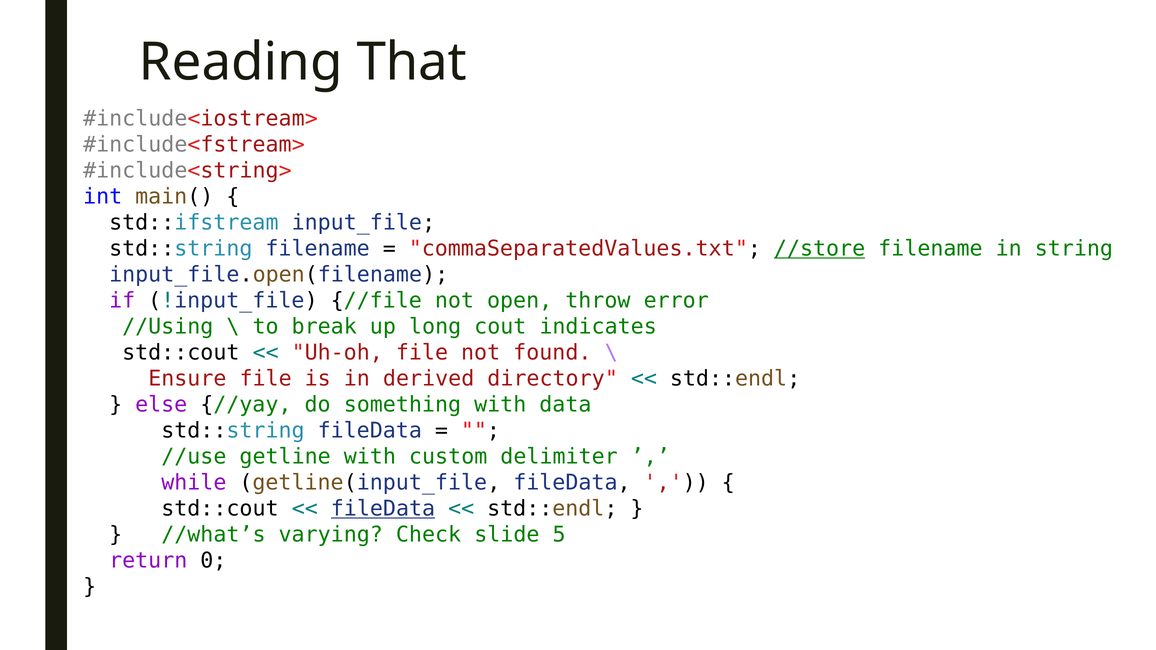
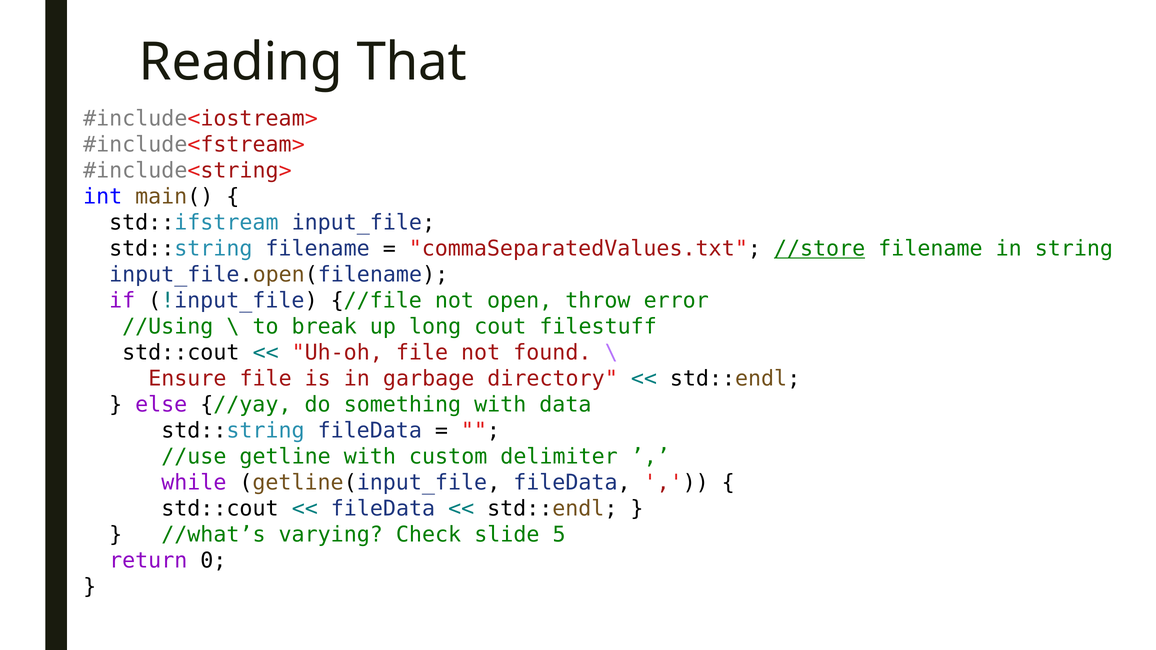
indicates: indicates -> filestuff (598, 327)
derived: derived -> garbage (429, 379)
fileData underline: present -> none (383, 509)
